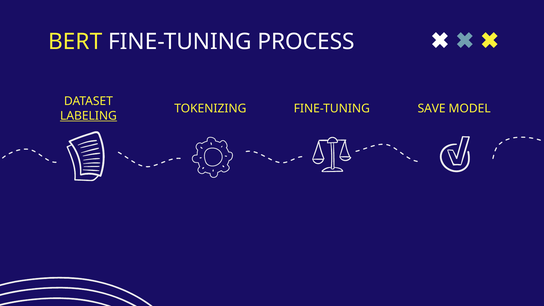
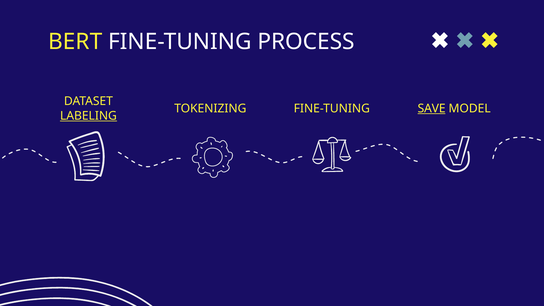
SAVE underline: none -> present (432, 109)
